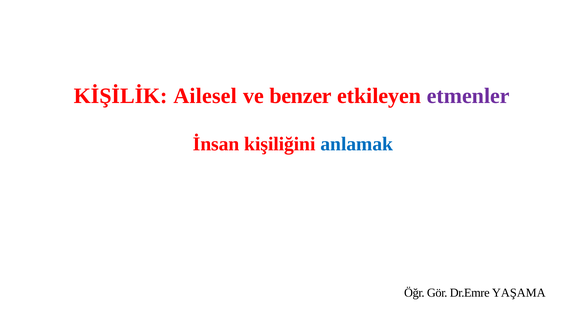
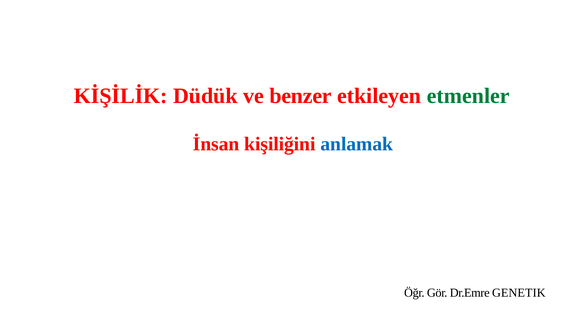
Ailesel: Ailesel -> Düdük (205, 96)
etmenler colour: purple -> green (468, 96)
YAŞAMA: YAŞAMA -> GENETIK (519, 292)
